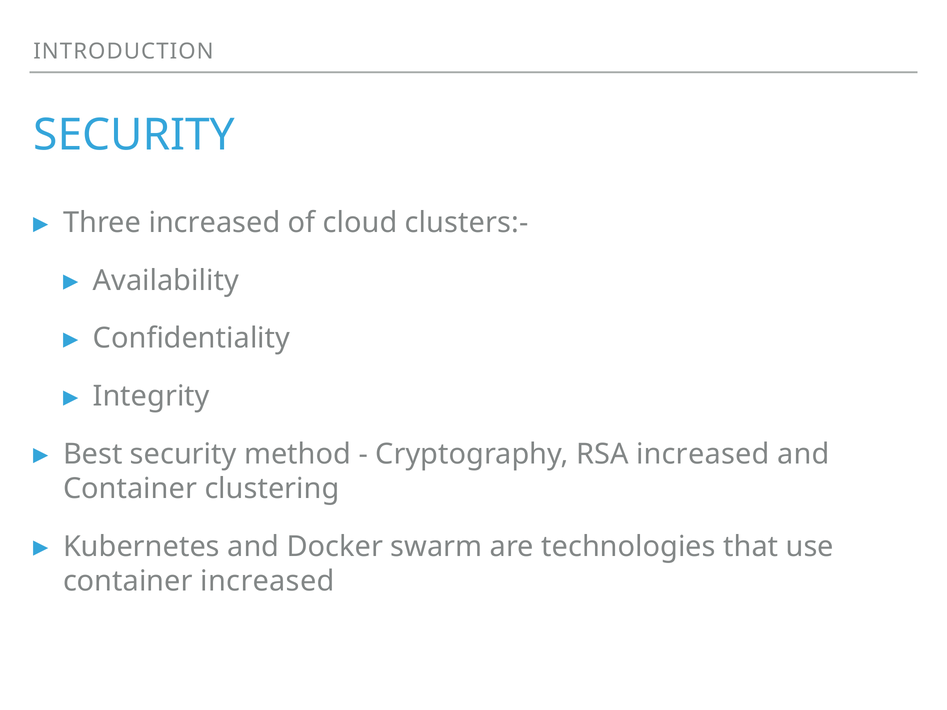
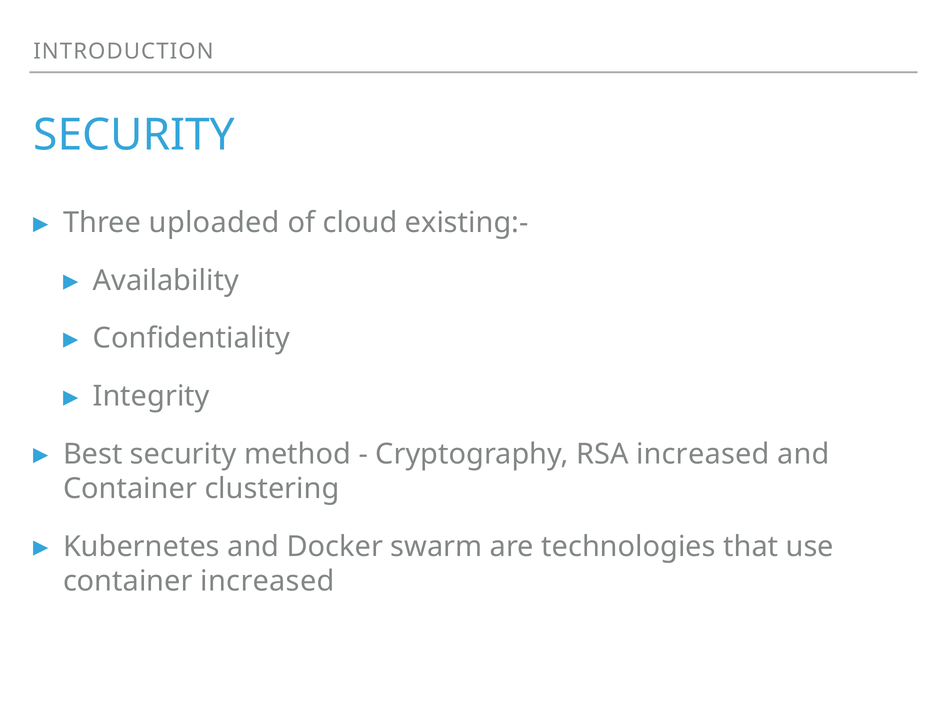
Three increased: increased -> uploaded (214, 223)
clusters:-: clusters:- -> existing:- (467, 223)
